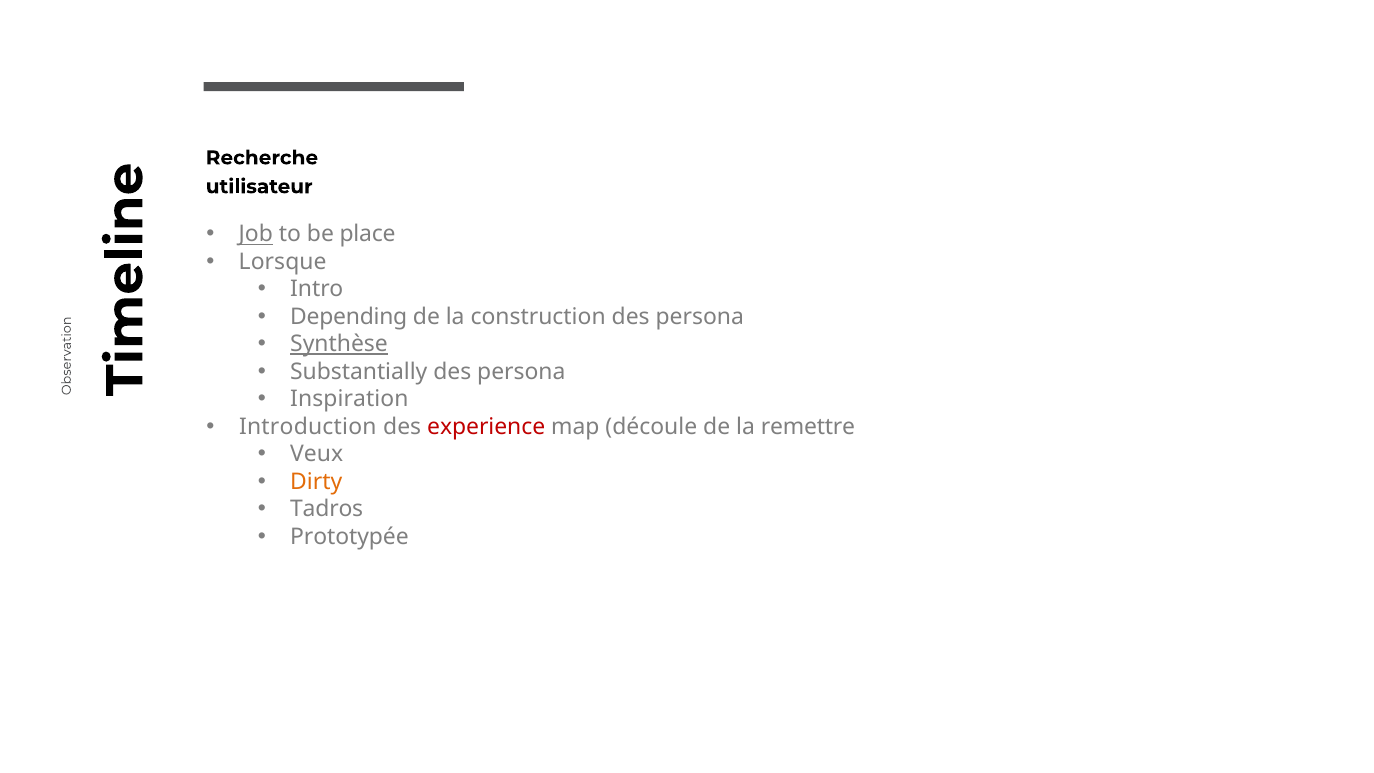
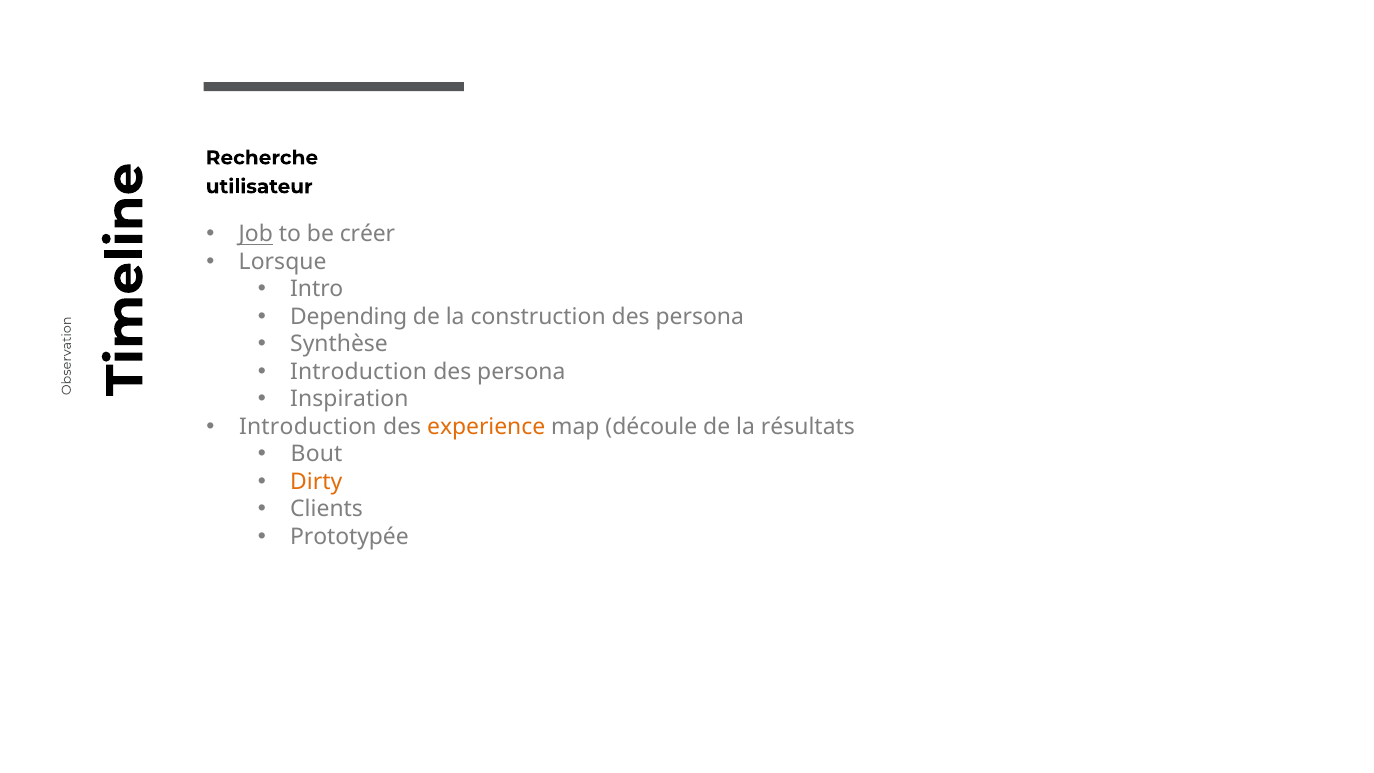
place: place -> créer (367, 234)
Synthèse underline: present -> none (339, 344)
Substantially: Substantially -> Introduction (359, 372)
experience colour: red -> orange (486, 427)
remettre: remettre -> résultats (808, 427)
Veux: Veux -> Bout (317, 454)
Tadros: Tadros -> Clients (327, 509)
